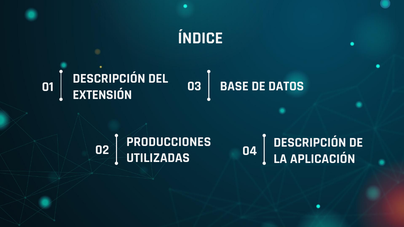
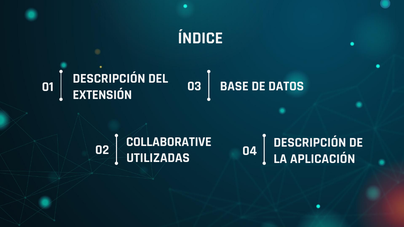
PRODUCCIONES: PRODUCCIONES -> COLLABORATIVE (169, 142)
